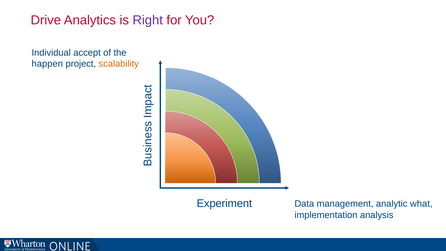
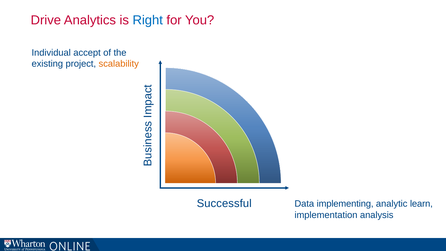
Right colour: purple -> blue (148, 20)
happen: happen -> existing (47, 64)
Experiment: Experiment -> Successful (224, 203)
management: management -> implementing (345, 204)
what: what -> learn (421, 204)
